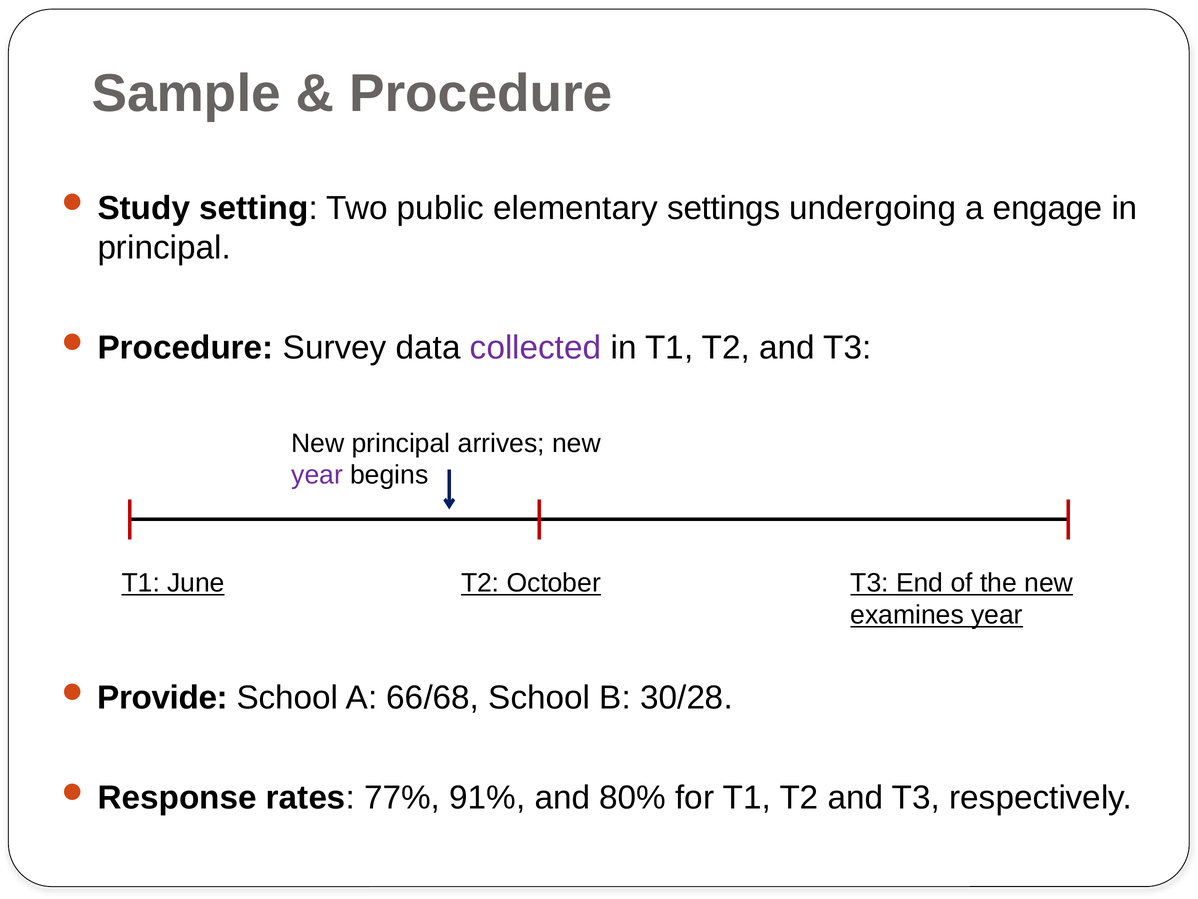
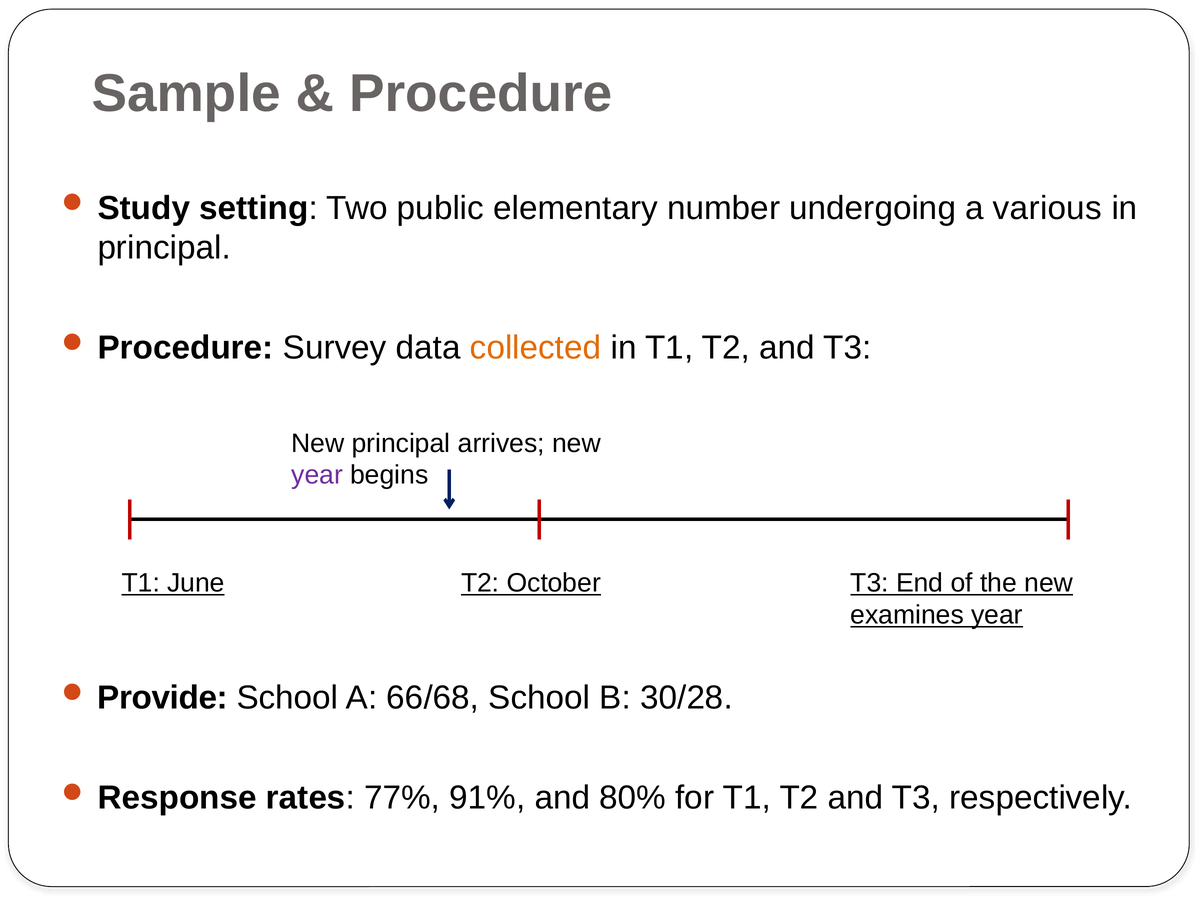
settings: settings -> number (724, 208)
engage: engage -> various (1047, 208)
collected colour: purple -> orange (536, 348)
